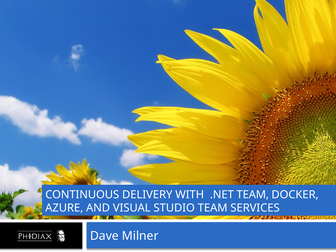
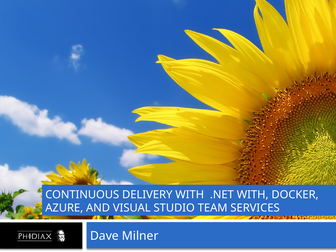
.NET TEAM: TEAM -> WITH (253, 195)
